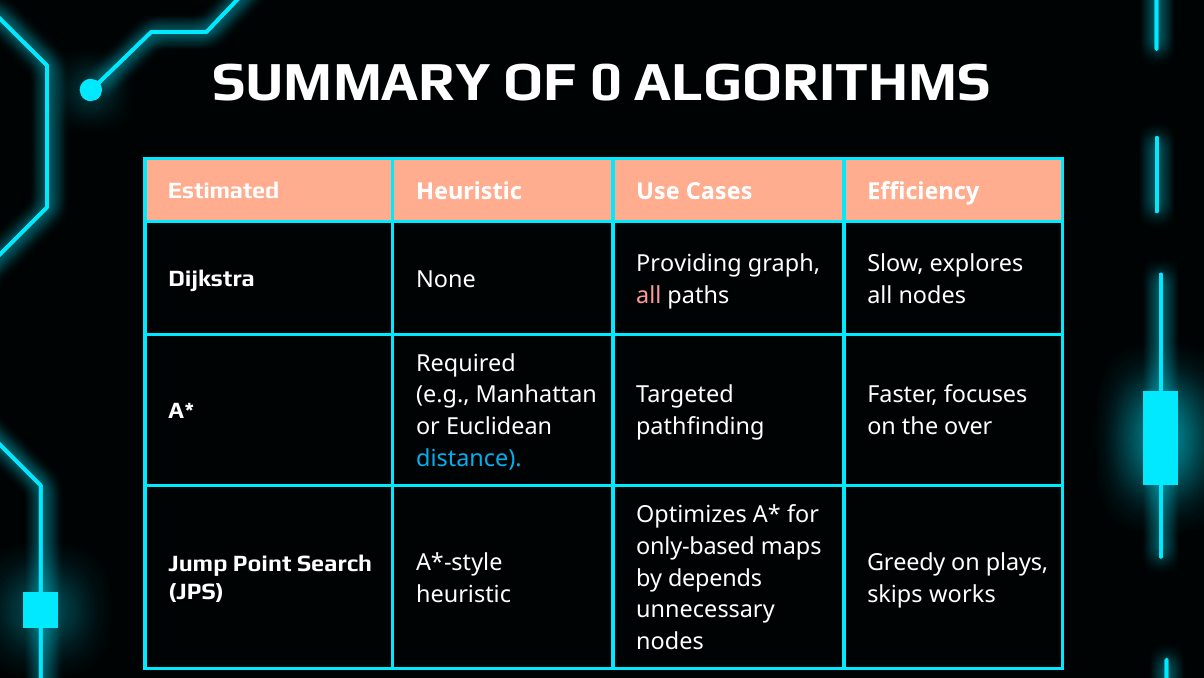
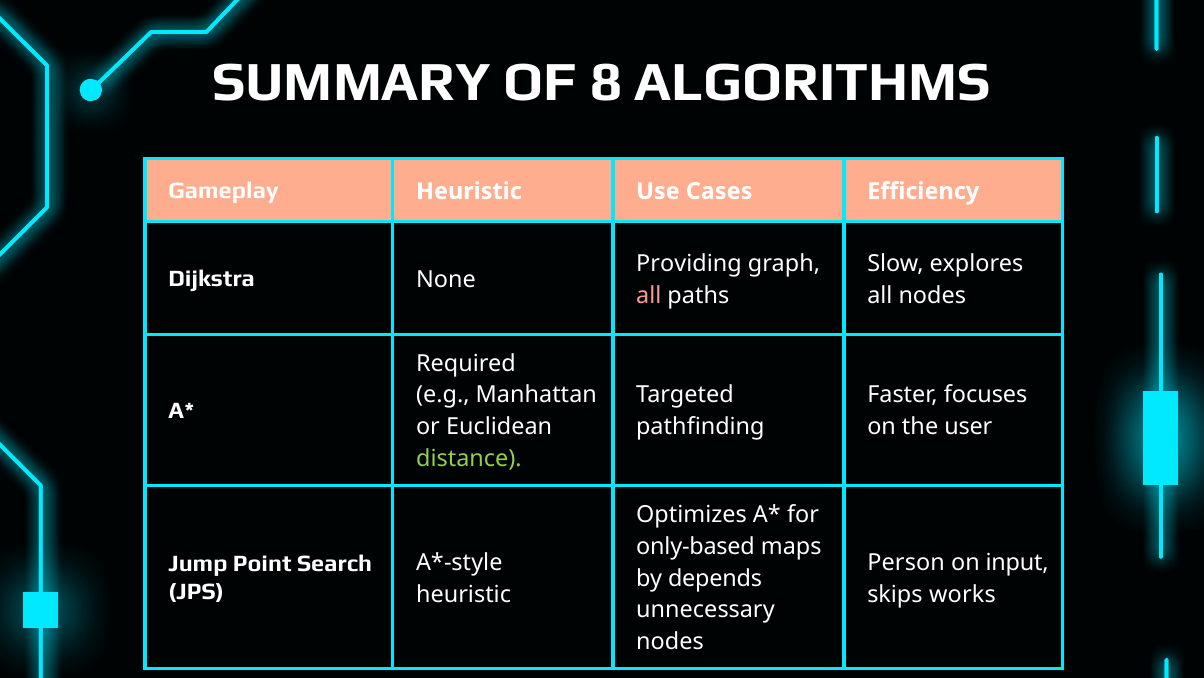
0: 0 -> 8 (606, 82)
Estimated: Estimated -> Gameplay (223, 190)
over: over -> user (968, 427)
distance colour: light blue -> light green (469, 459)
Greedy: Greedy -> Person (906, 562)
plays: plays -> input (1017, 562)
